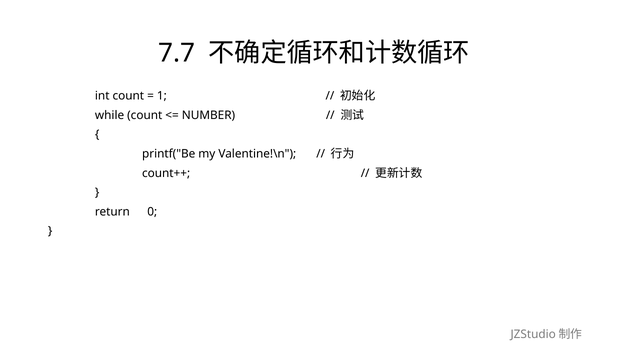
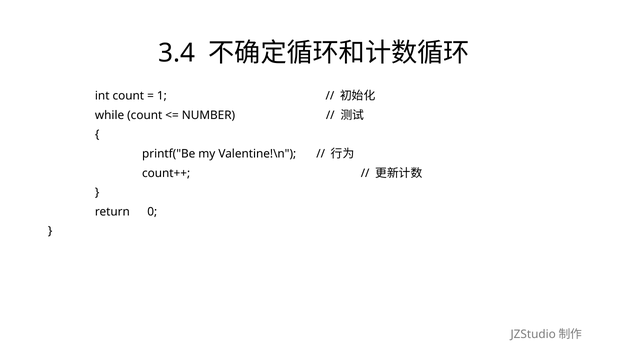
7.7: 7.7 -> 3.4 (177, 53)
